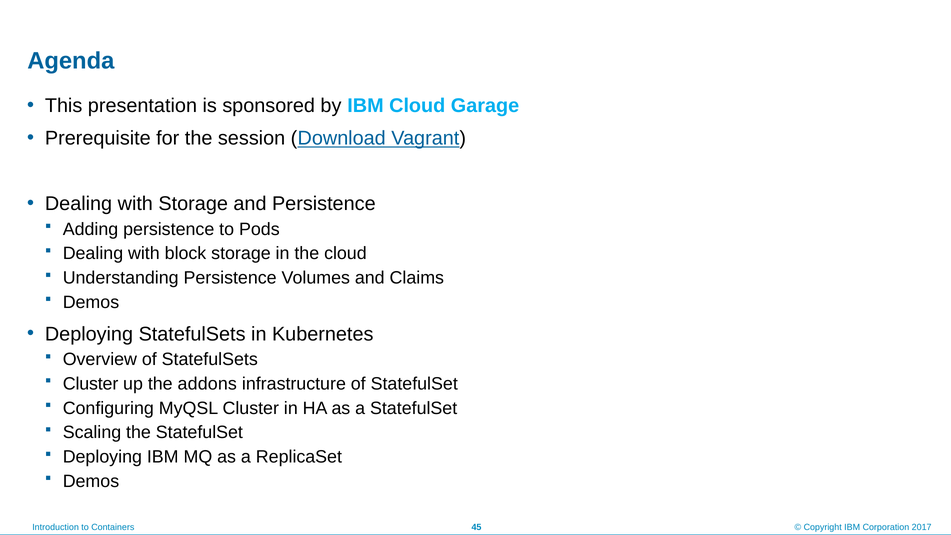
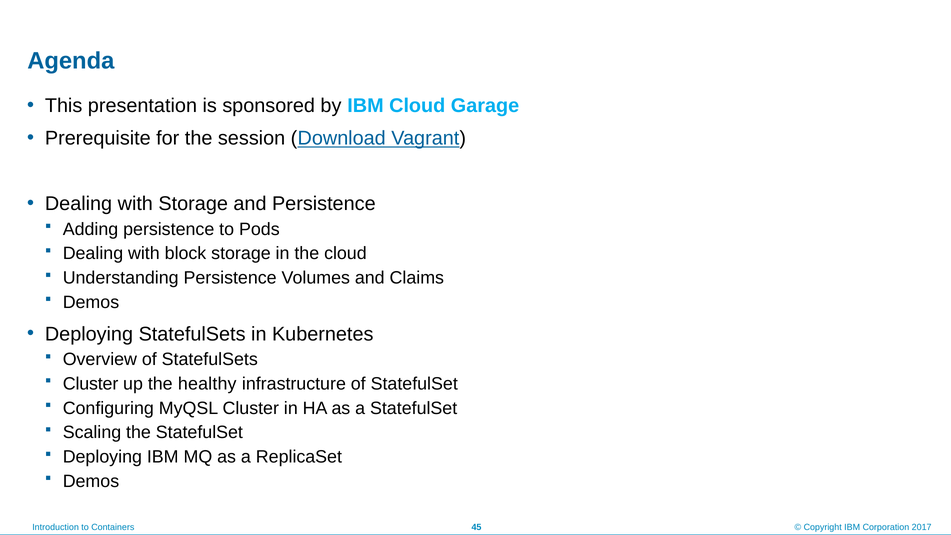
addons: addons -> healthy (207, 384)
